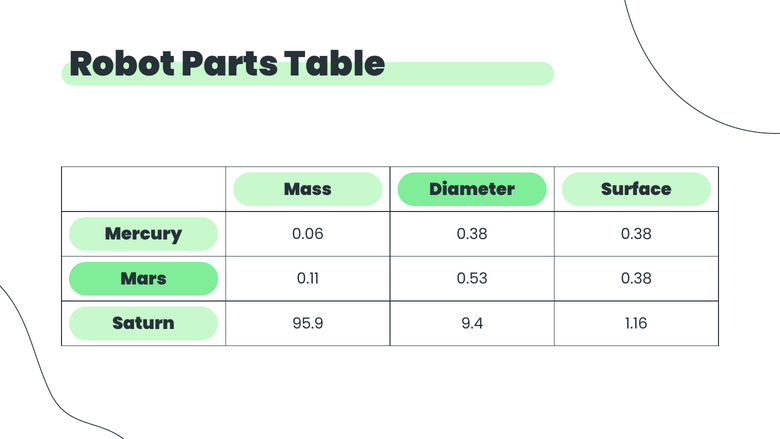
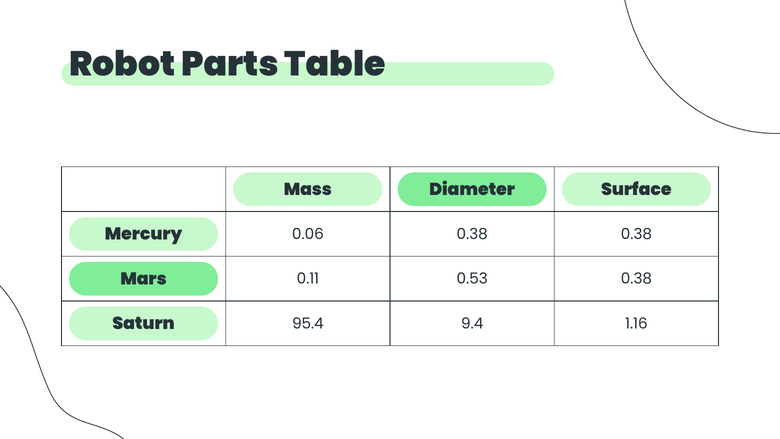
95.9: 95.9 -> 95.4 (308, 323)
